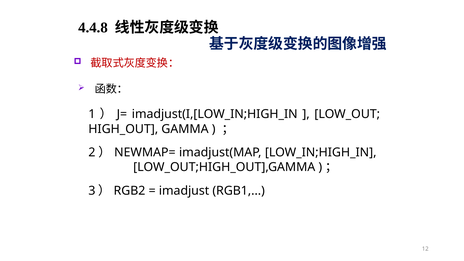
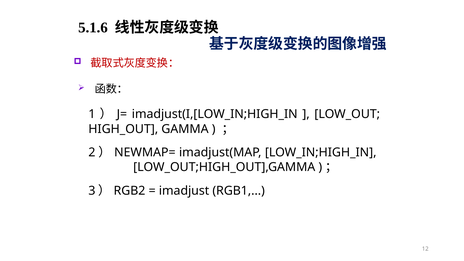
4.4.8: 4.4.8 -> 5.1.6 (93, 28)
